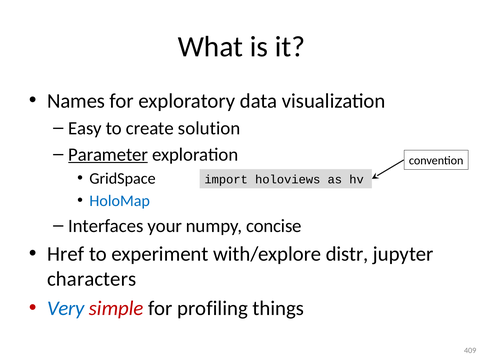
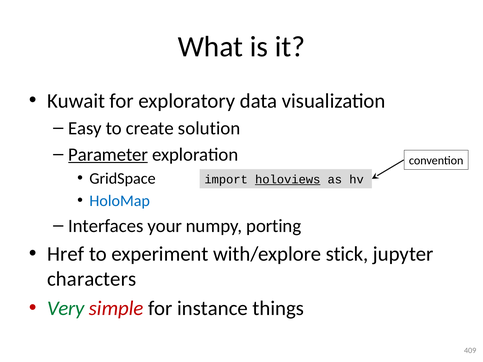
Names: Names -> Kuwait (76, 101)
holoviews underline: none -> present (288, 180)
concise: concise -> porting (274, 226)
distr: distr -> stick (347, 254)
Very colour: blue -> green (66, 308)
profiling: profiling -> instance (213, 308)
